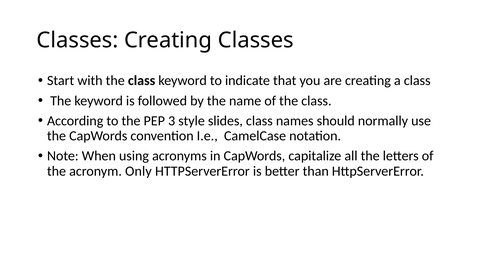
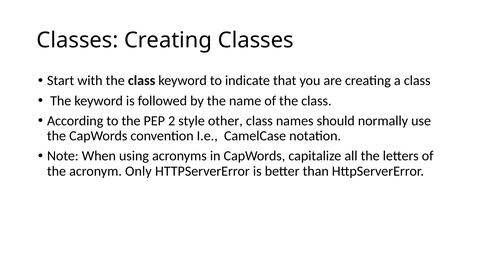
3: 3 -> 2 (172, 121)
slides: slides -> other (225, 121)
